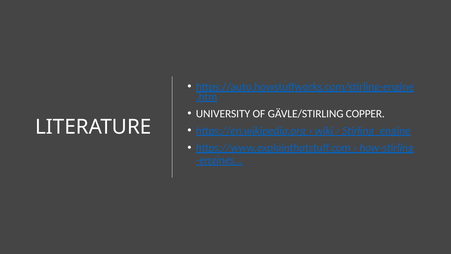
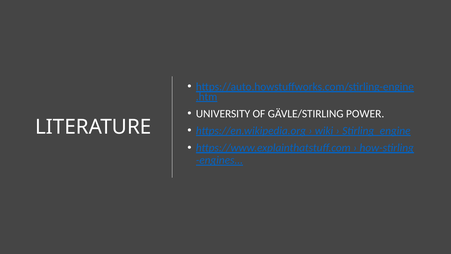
COPPER: COPPER -> POWER (365, 114)
